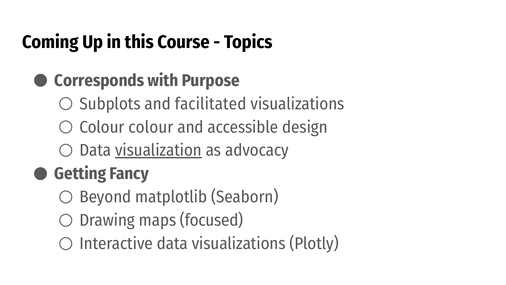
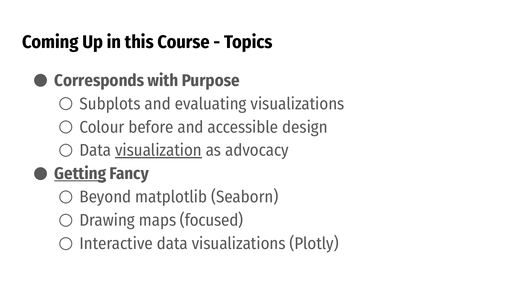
facilitated: facilitated -> evaluating (211, 104)
Colour colour: colour -> before (151, 127)
Getting underline: none -> present (80, 173)
